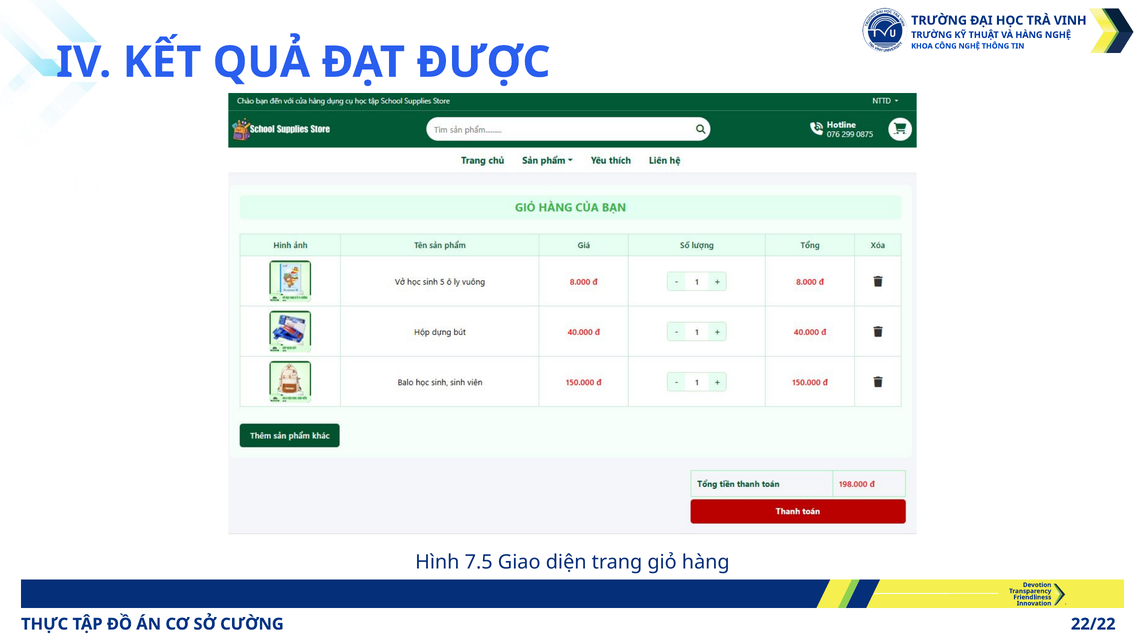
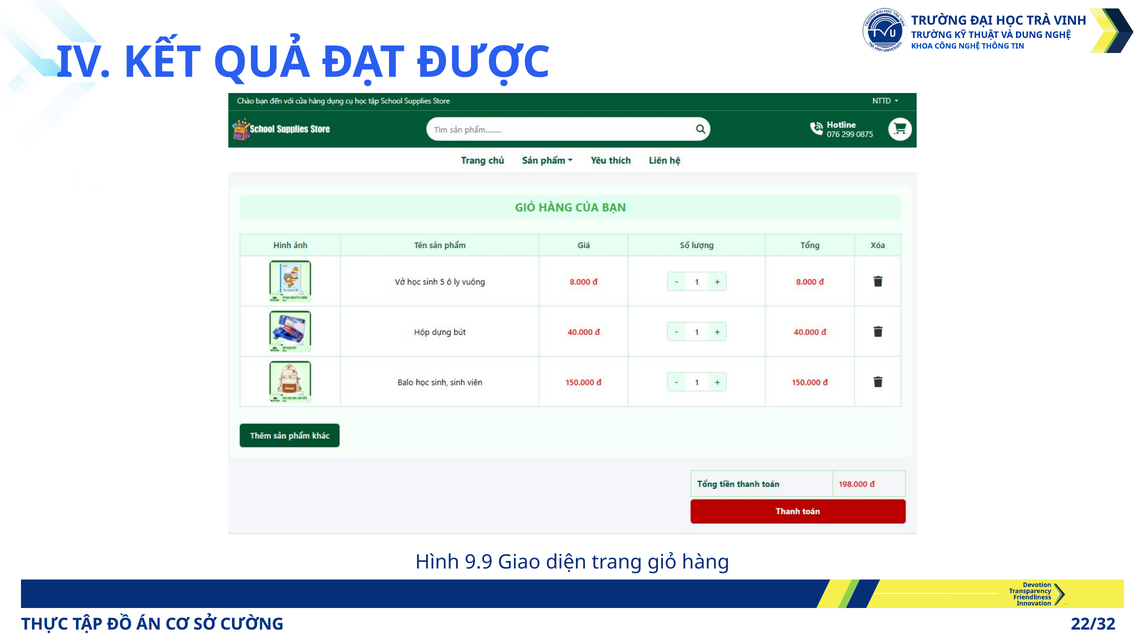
VÀ HÀNG: HÀNG -> DUNG (1029, 35)
7.5: 7.5 -> 9.9 (479, 562)
22/22: 22/22 -> 22/32 (1093, 624)
